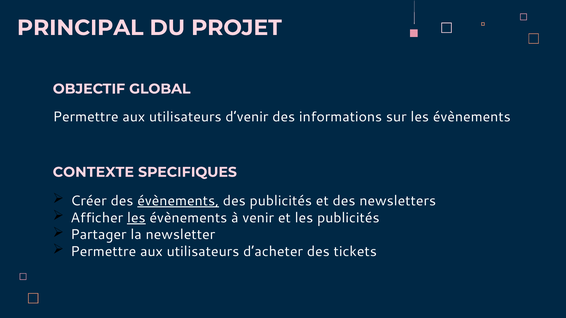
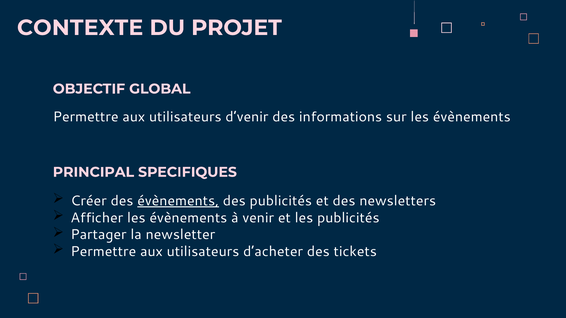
PRINCIPAL: PRINCIPAL -> CONTEXTE (80, 28)
CONTEXTE: CONTEXTE -> PRINCIPAL (93, 172)
les underline: present -> none (136, 218)
